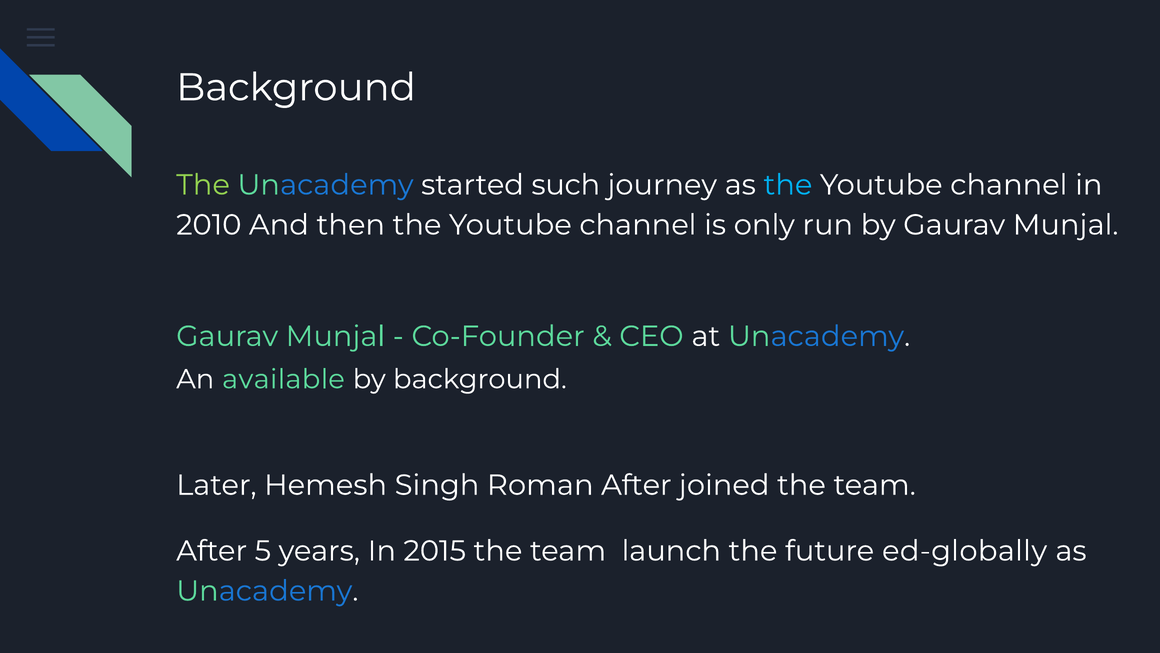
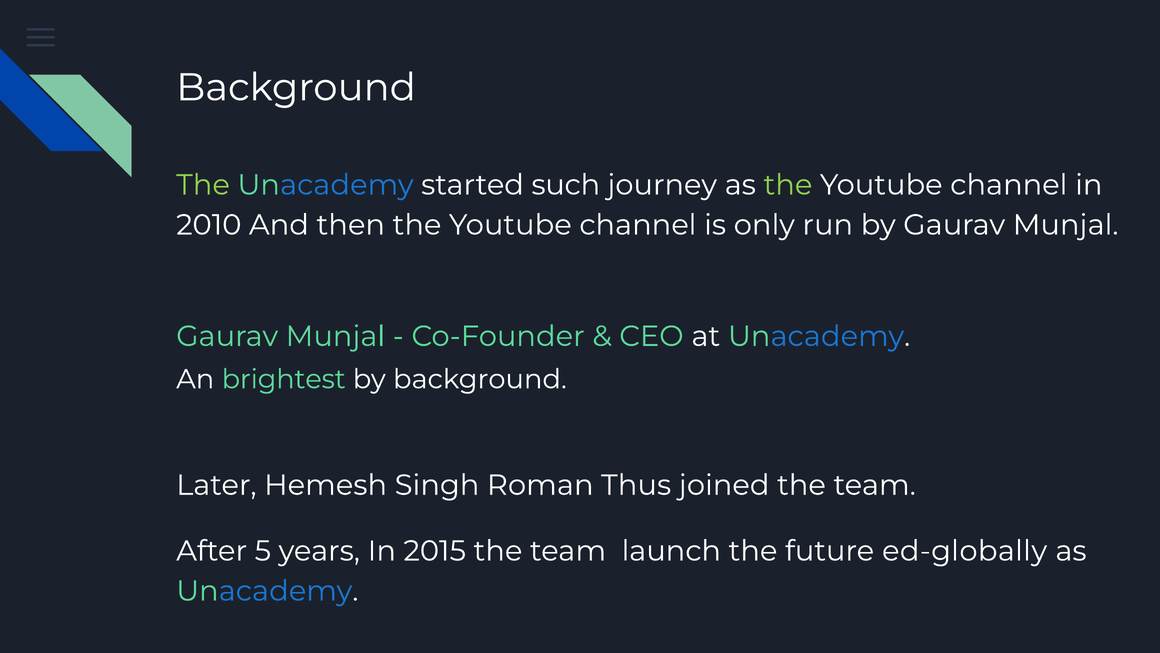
the colour: light blue -> light green (788, 185)
available: available -> brightest (284, 379)
Roman After: After -> Thus (636, 485)
